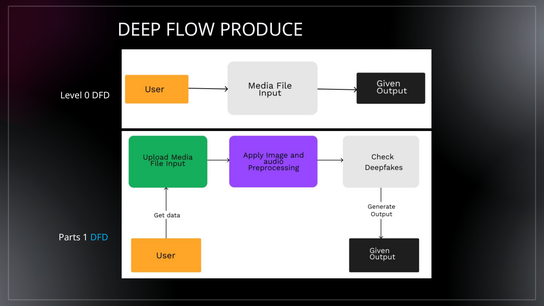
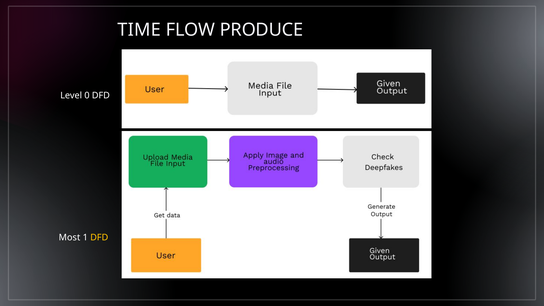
DEEP: DEEP -> TIME (139, 30)
Parts: Parts -> Most (69, 238)
DFD colour: light blue -> yellow (99, 238)
